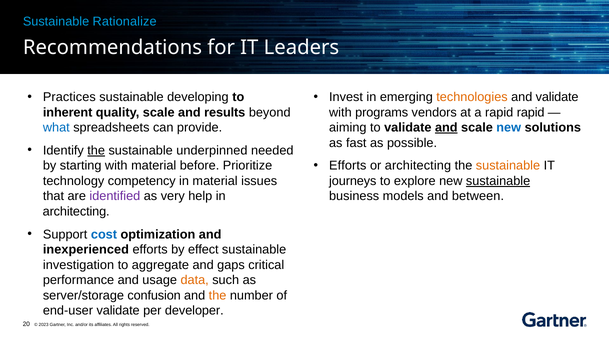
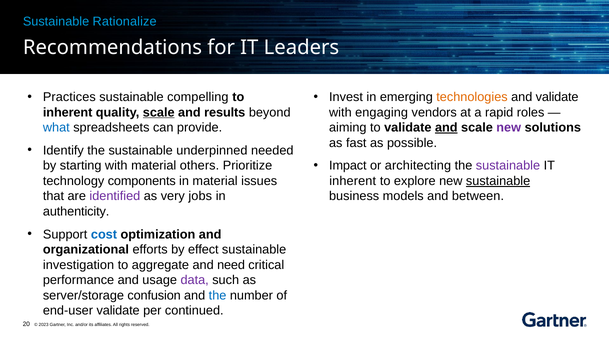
developing: developing -> compelling (198, 97)
scale underline: none -> present (159, 112)
programs: programs -> engaging (382, 112)
rapid rapid: rapid -> roles (531, 112)
new colour: blue -> purple (509, 127)
the underline: present -> none (96, 150)
Efforts: Efforts -> Impact (348, 165)
sustainable colour: orange -> purple (508, 165)
before: before -> others (199, 165)
competency: competency -> components (142, 181)
journeys: journeys -> inherent (353, 181)
help: help -> jobs (200, 196)
architecting: architecting -> authenticity (76, 211)
inexperienced: inexperienced -> organizational (86, 249)
gaps: gaps -> need (231, 264)
data colour: orange -> purple (195, 280)
the colour: orange -> blue (218, 295)
developer: developer -> continued (194, 310)
